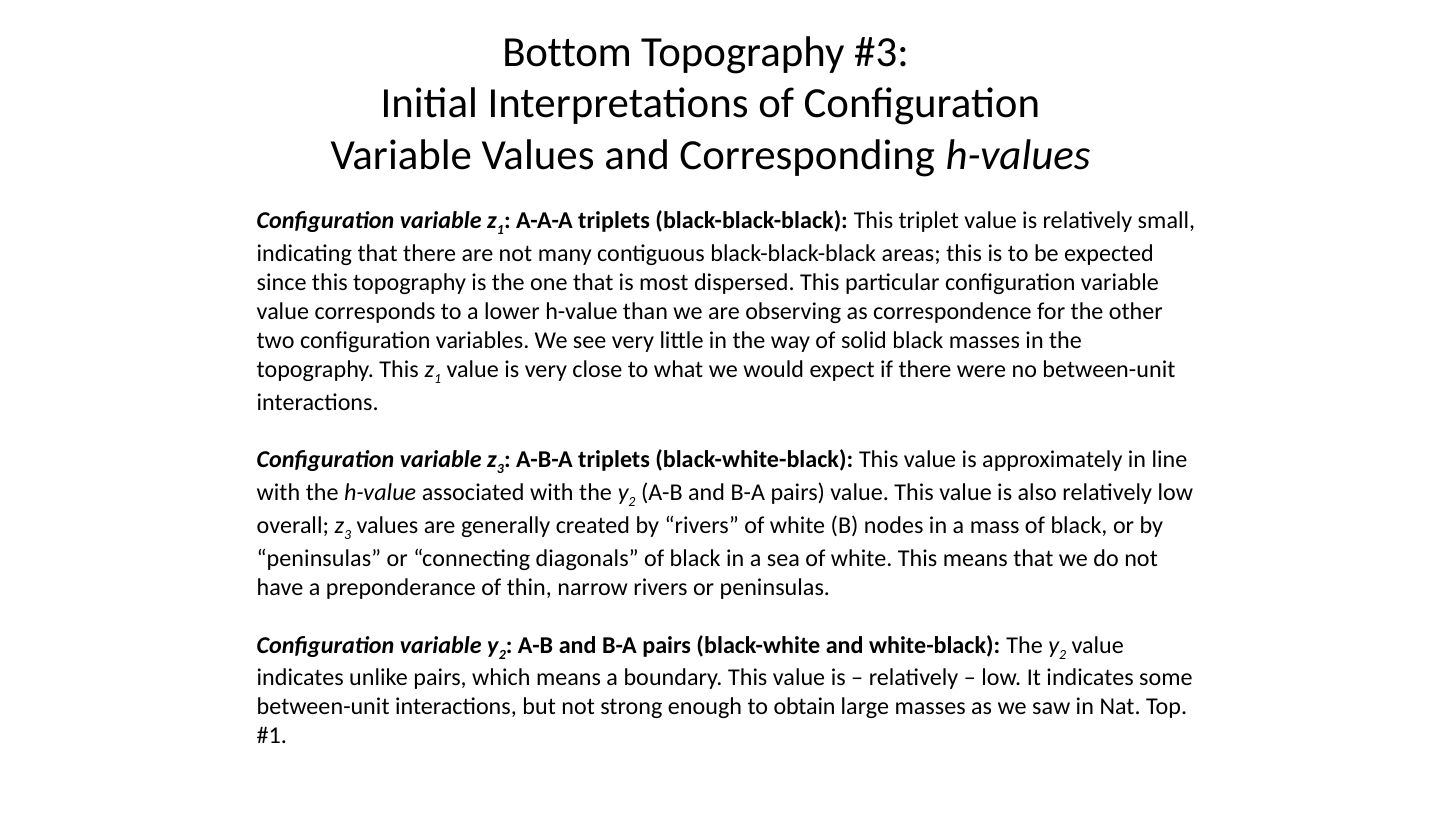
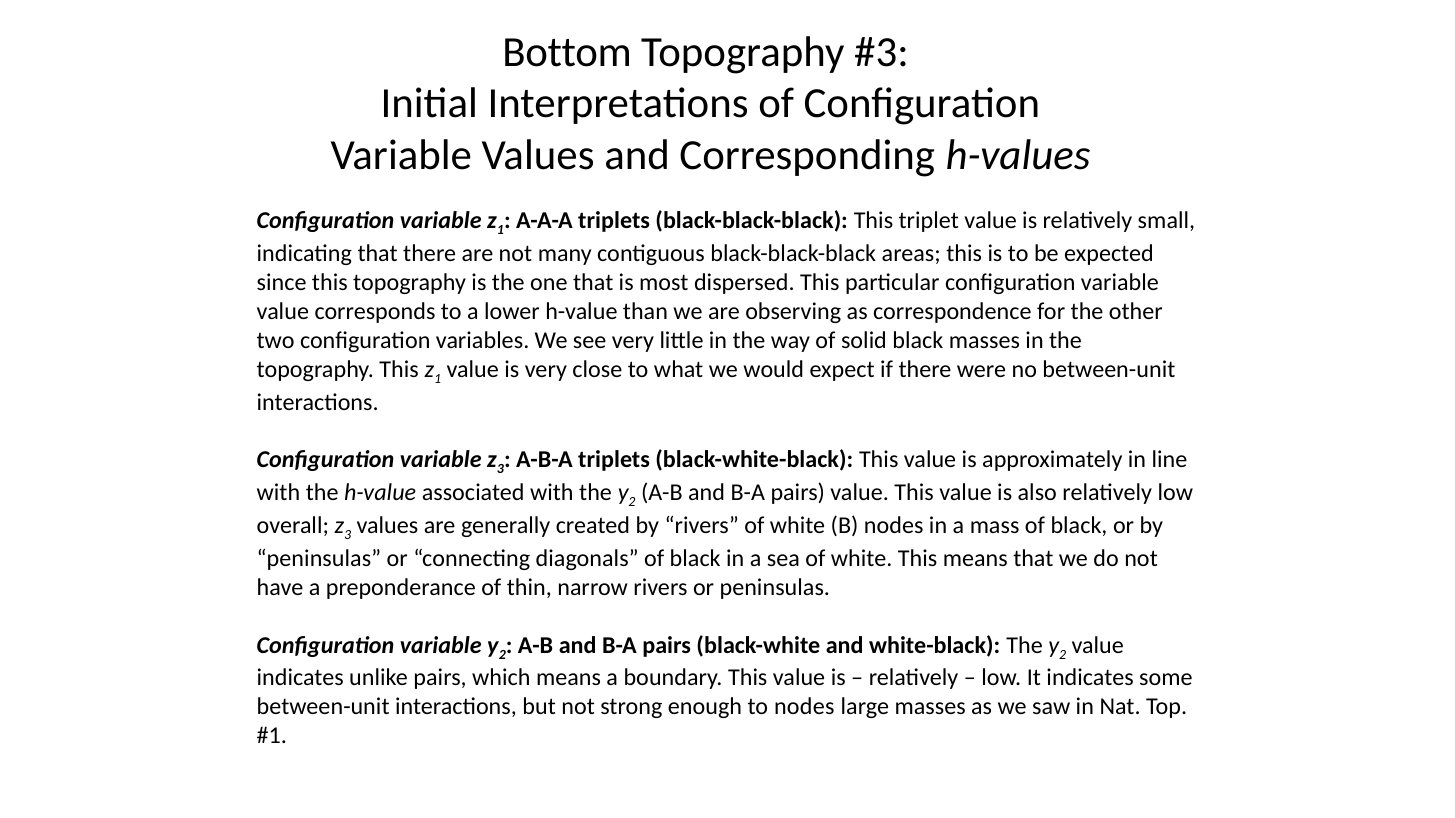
to obtain: obtain -> nodes (804, 707)
